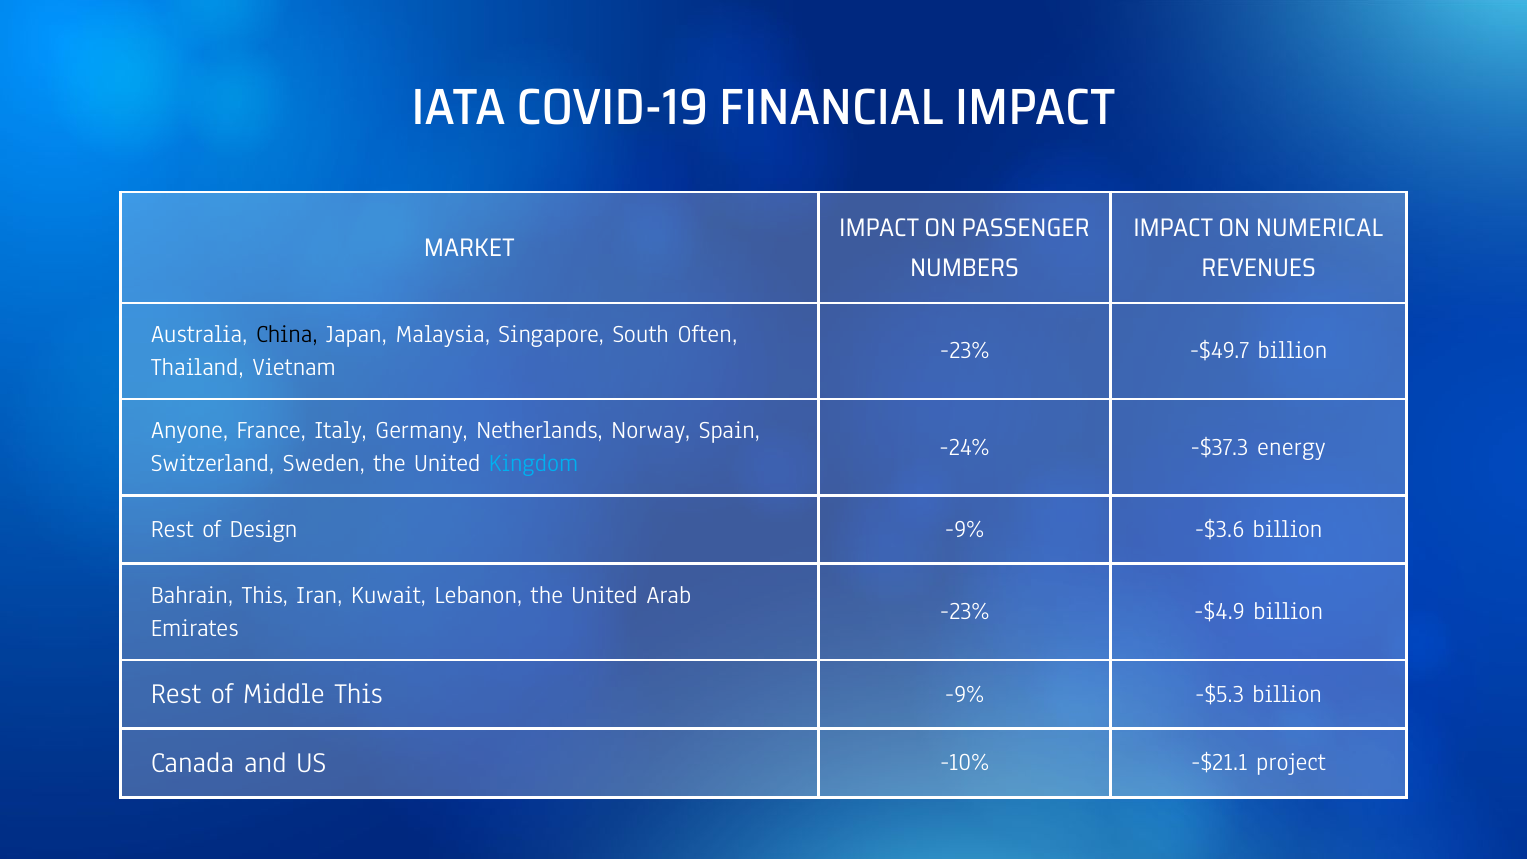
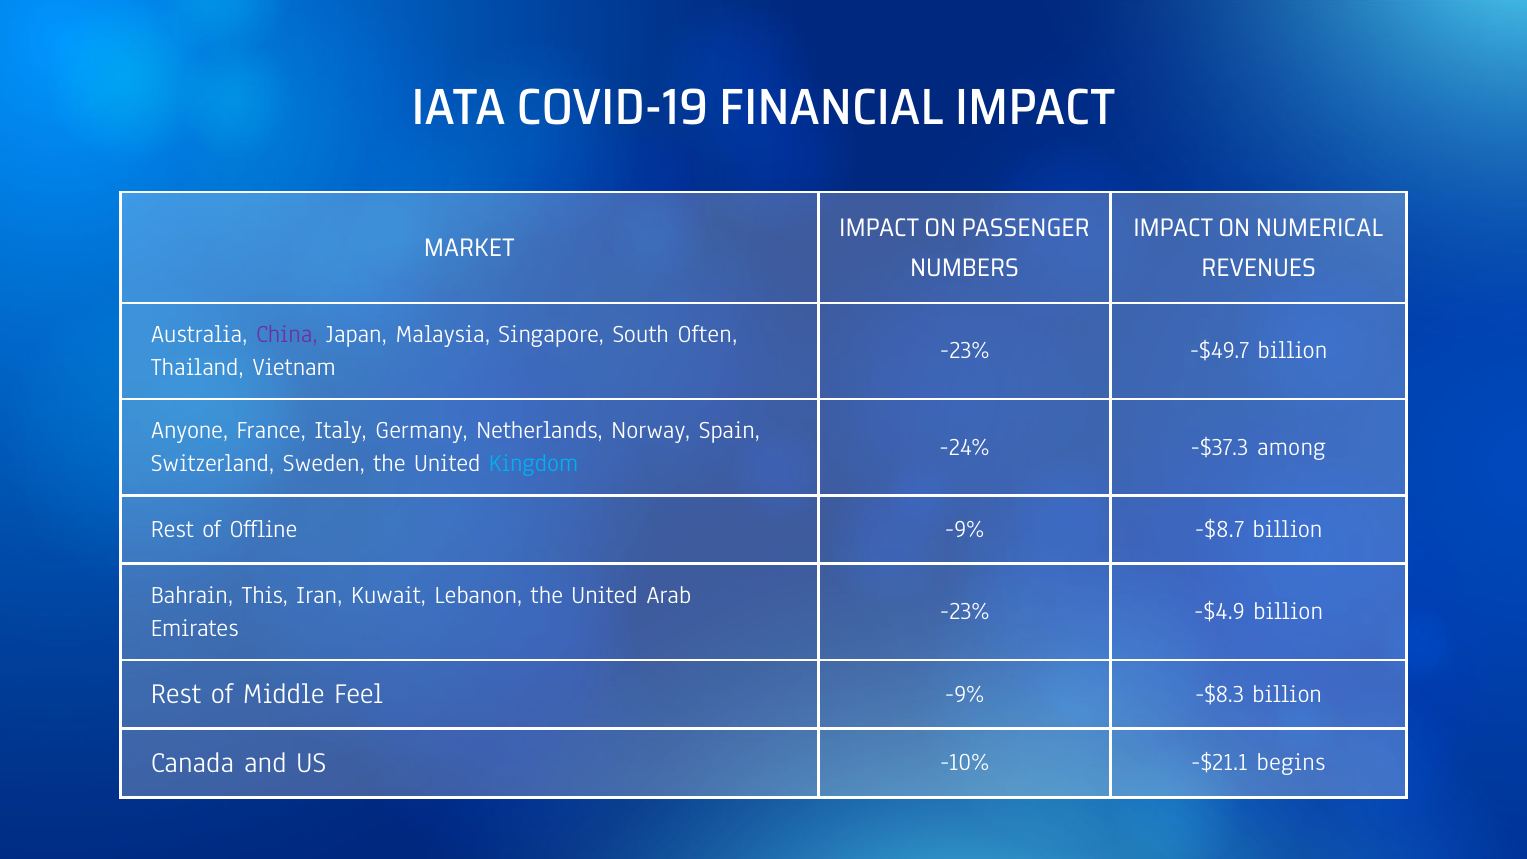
China colour: black -> purple (287, 334)
energy: energy -> among (1291, 447)
Design: Design -> Offline (263, 529)
-$3.6: -$3.6 -> -$8.7 (1219, 529)
Middle This: This -> Feel (359, 694)
-$5.3: -$5.3 -> -$8.3 (1220, 694)
project: project -> begins (1291, 763)
